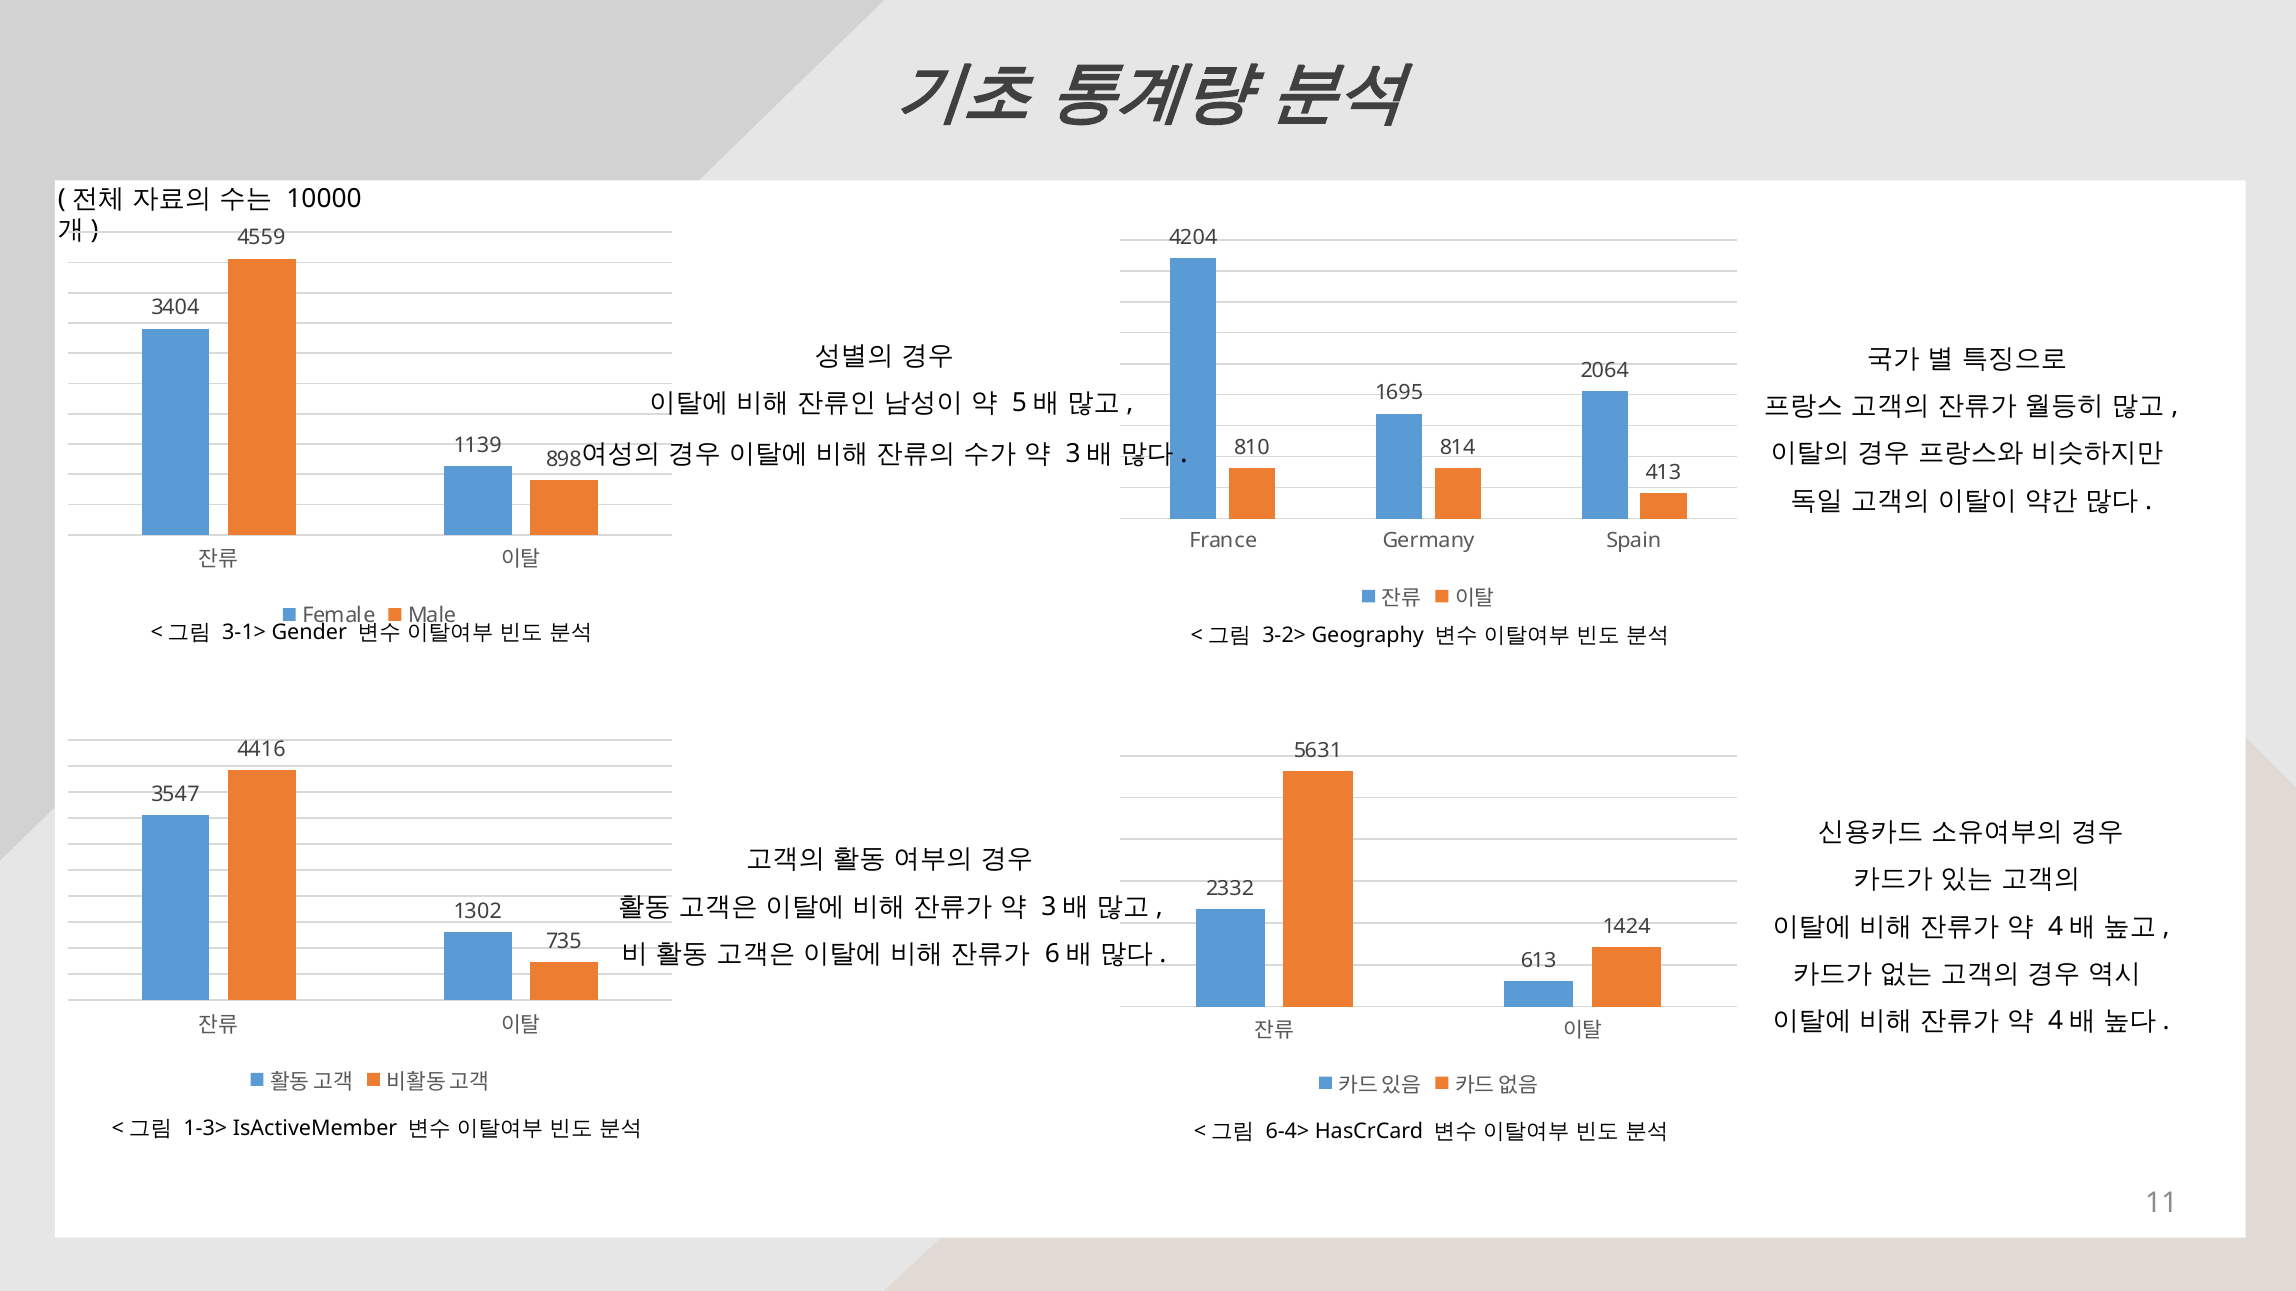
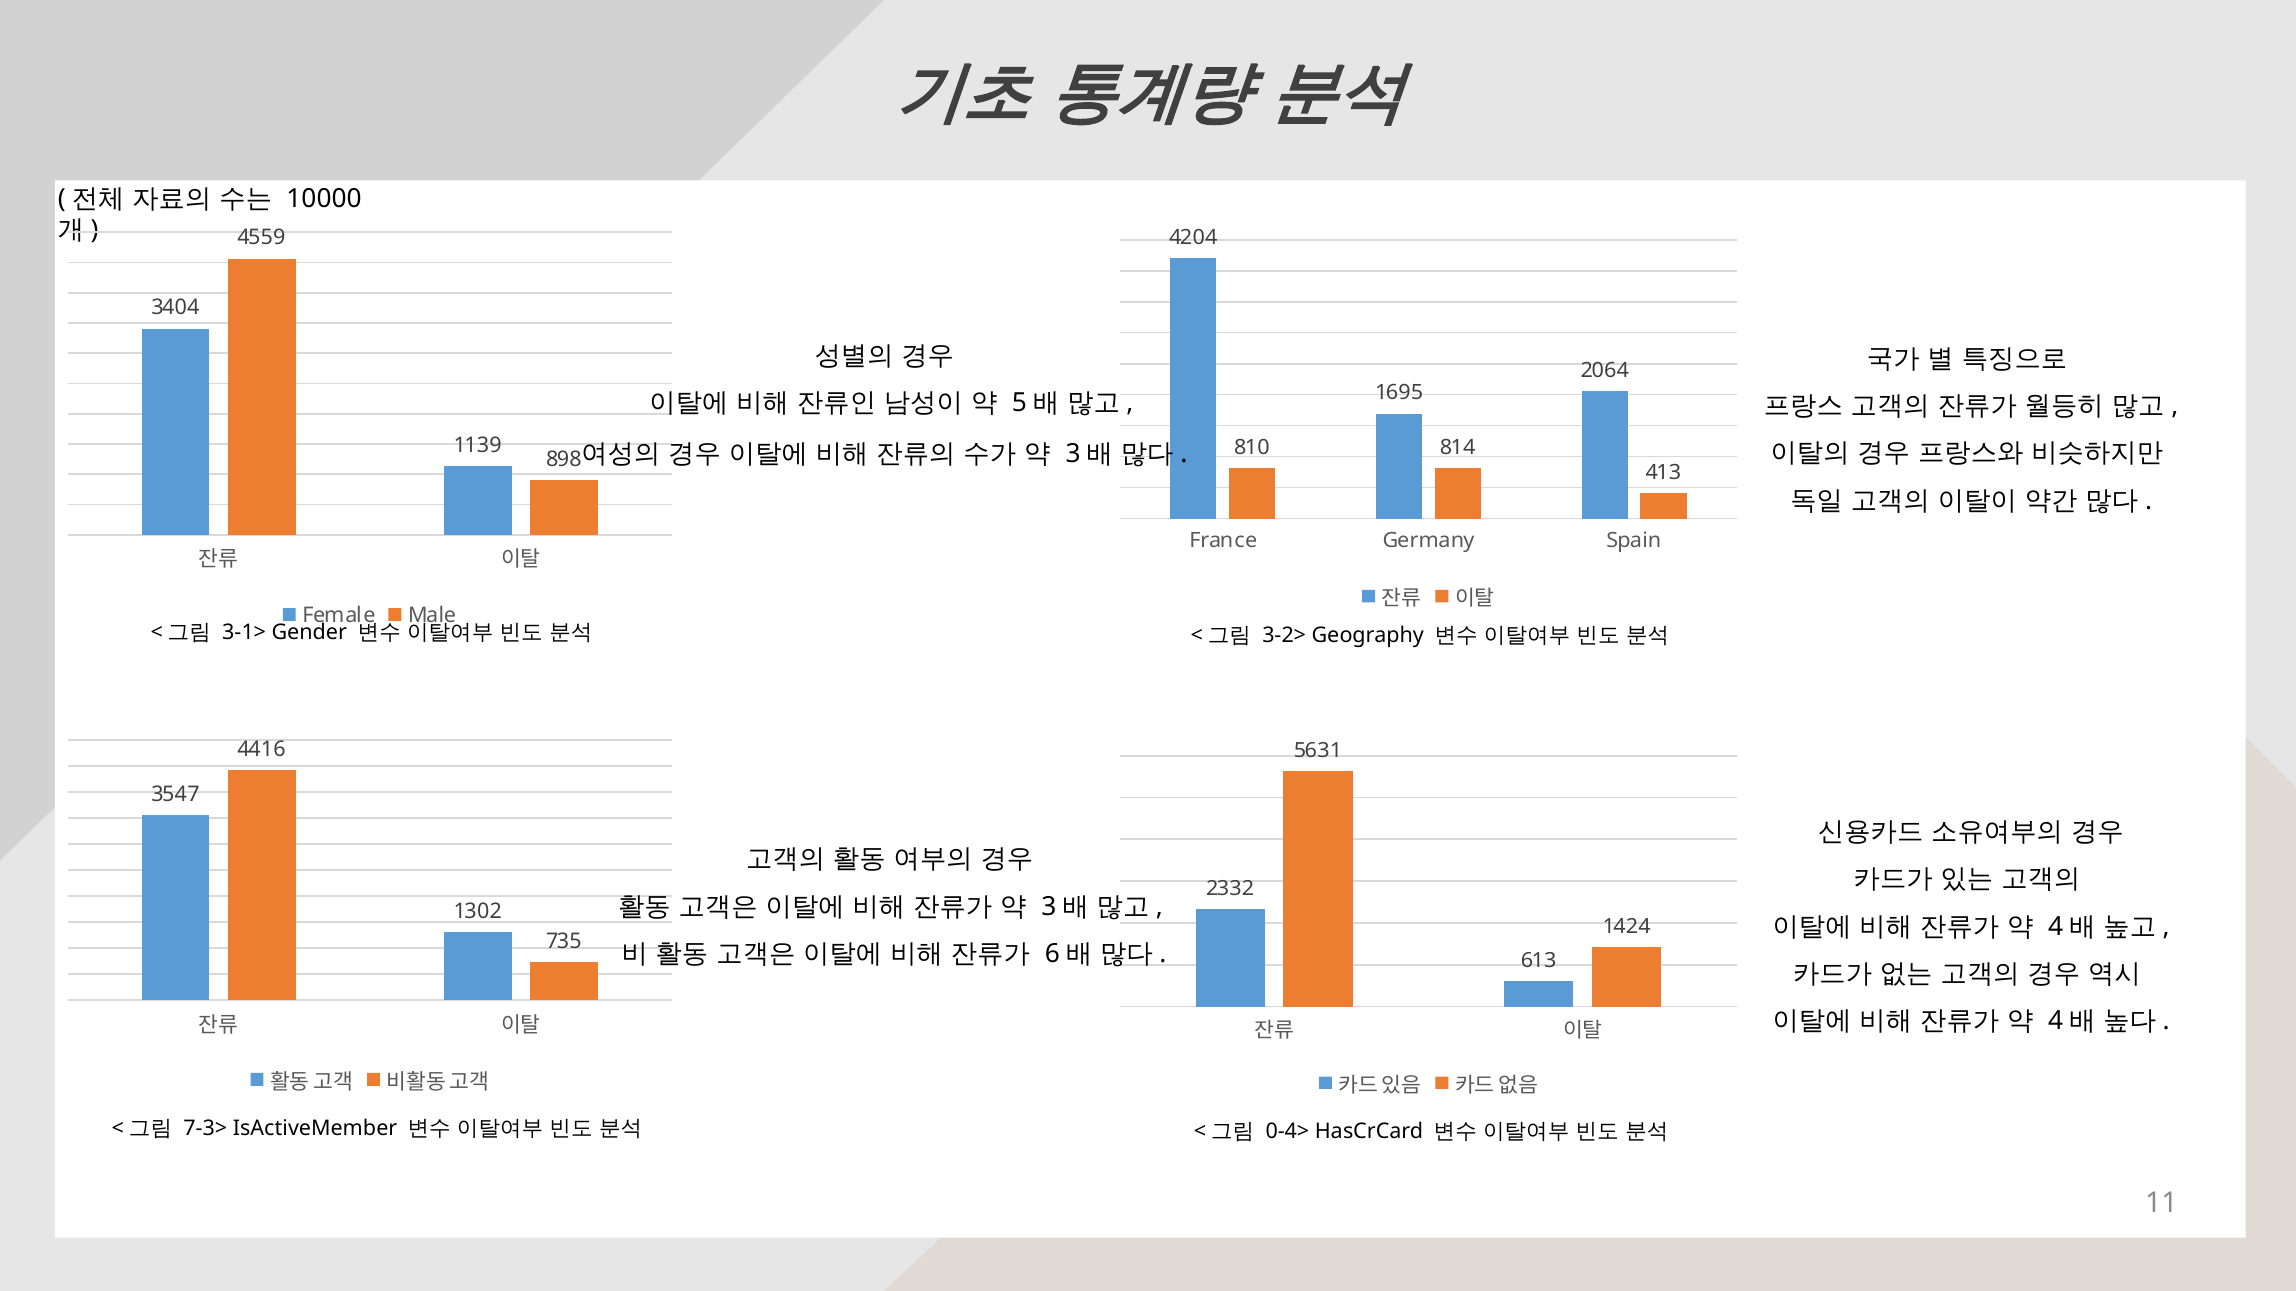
1-3>: 1-3> -> 7-3> (205, 1129)
6-4>: 6-4> -> 0-4> (1287, 1131)
